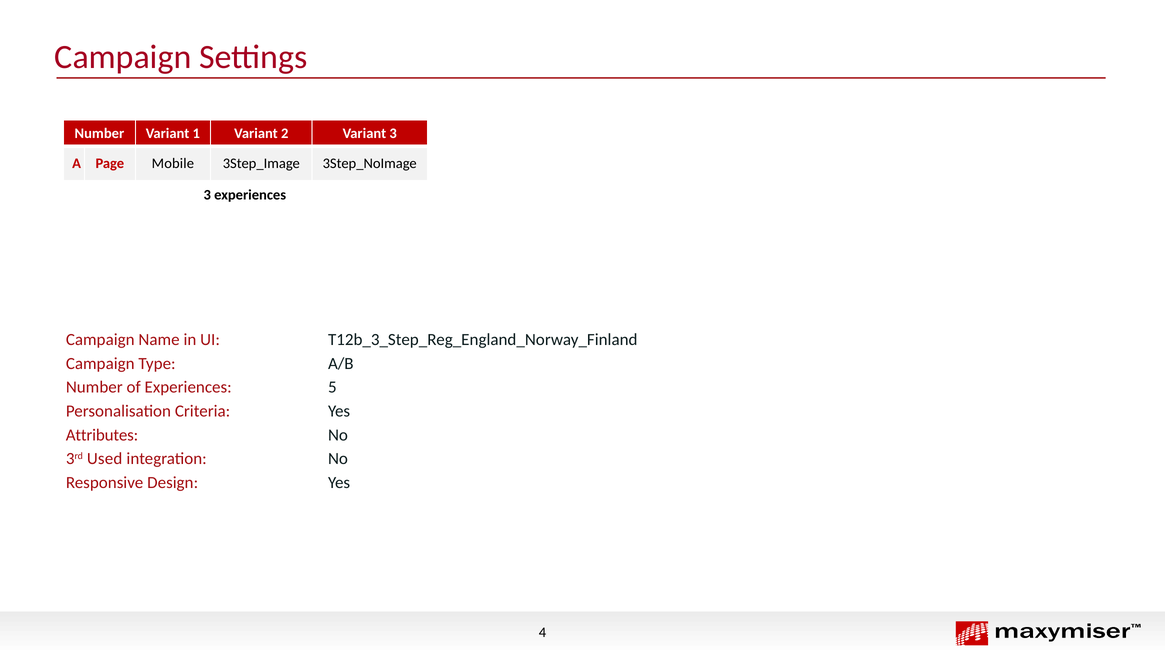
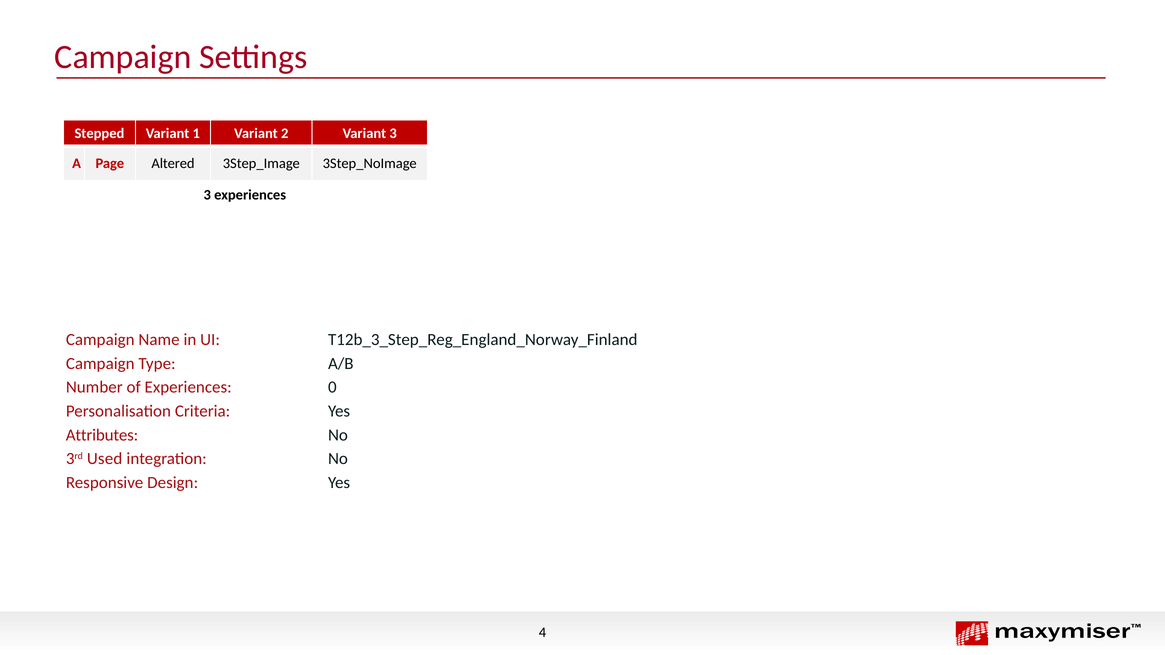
Number: Number -> Stepped (99, 133)
Mobile: Mobile -> Altered (173, 164)
5: 5 -> 0 (332, 388)
